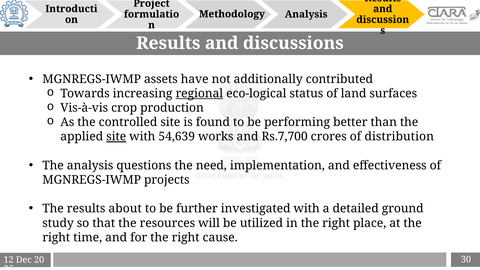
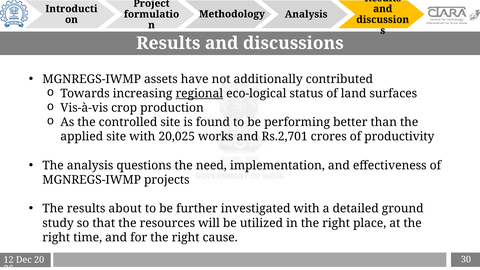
site underline: present -> none (116, 137)
54,639: 54,639 -> 20,025 (177, 137)
Rs.7,700: Rs.7,700 -> Rs.2,701 (285, 137)
distribution: distribution -> productivity (399, 137)
